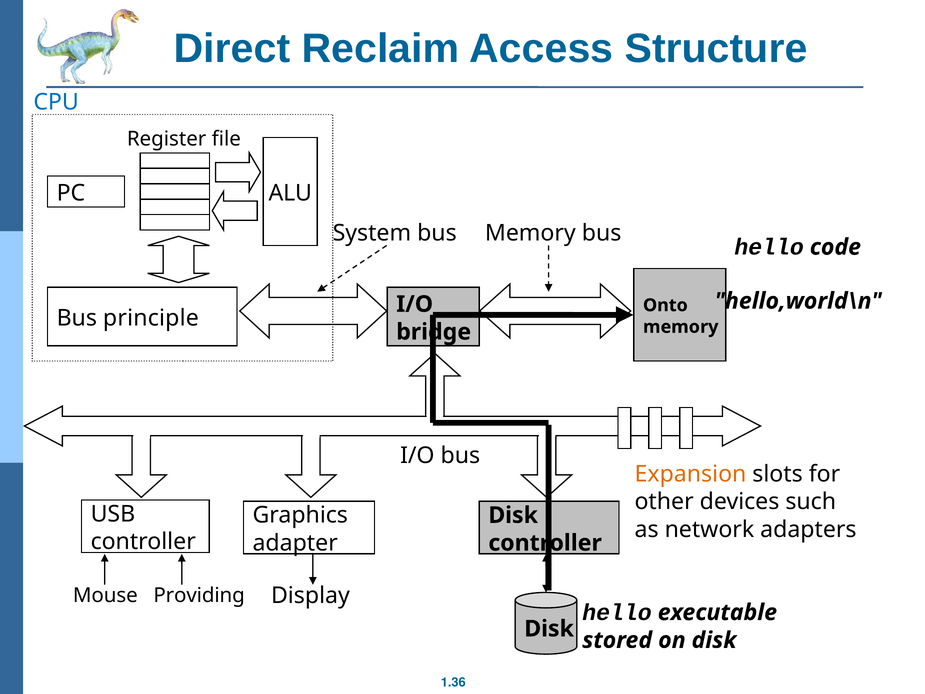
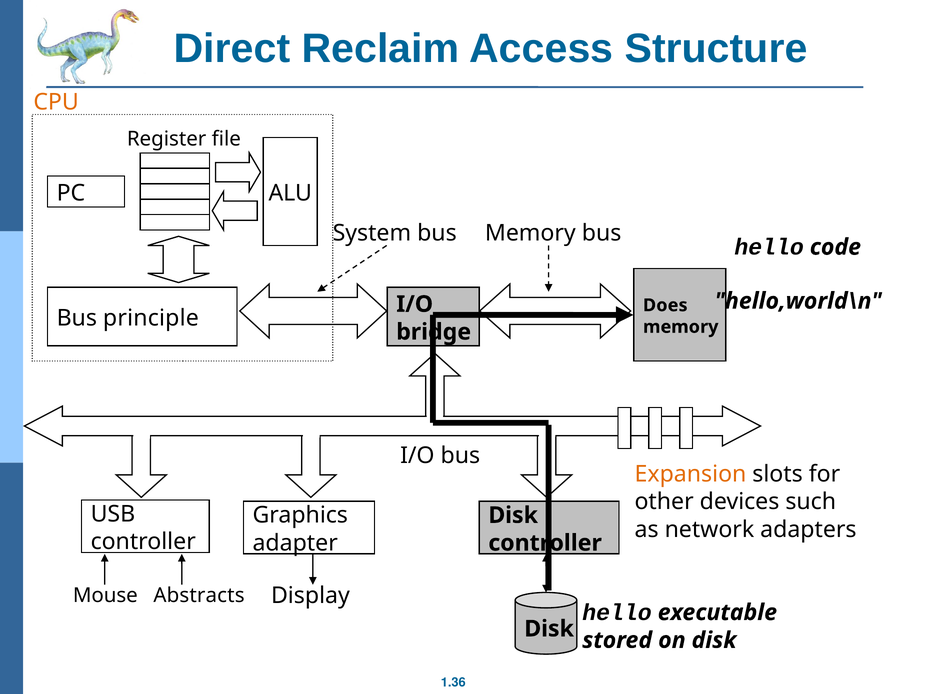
CPU colour: blue -> orange (56, 102)
Onto: Onto -> Does (665, 305)
Providing: Providing -> Abstracts (199, 595)
